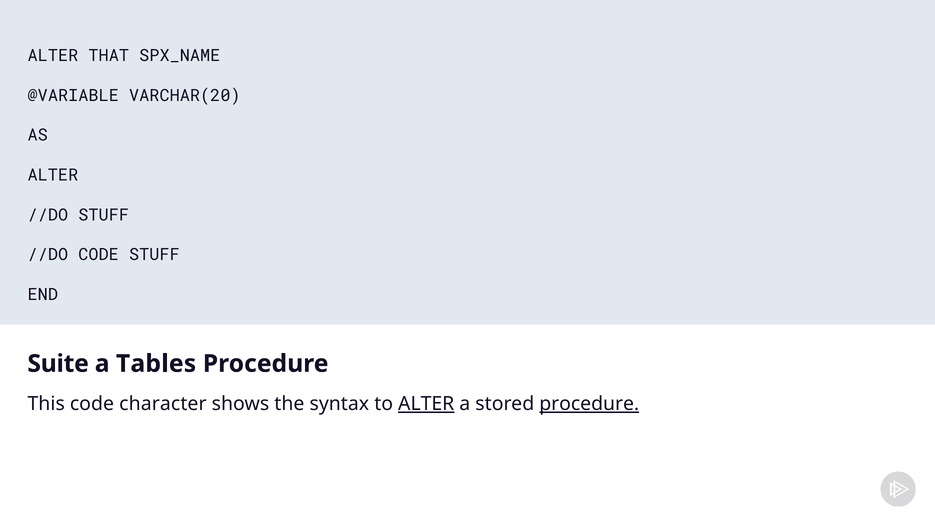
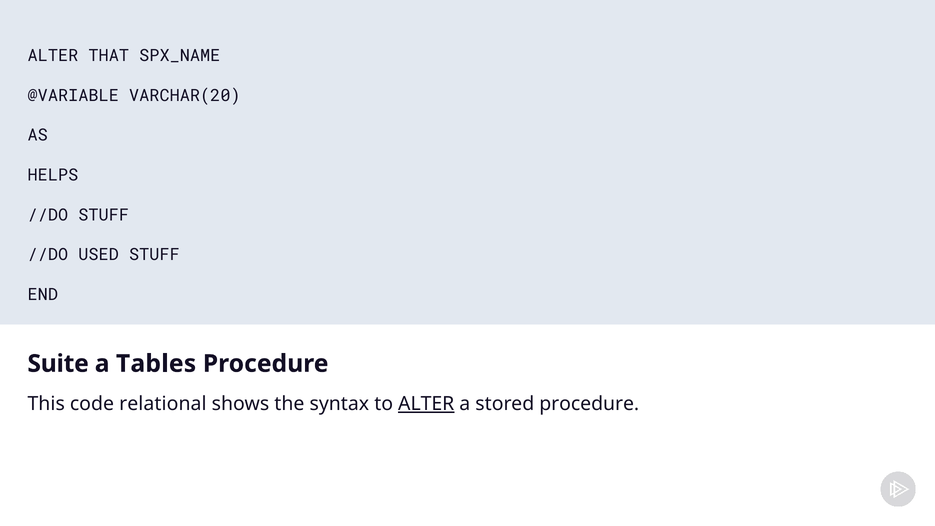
ALTER: ALTER -> HELPS (53, 175)
//DO CODE: CODE -> USED (99, 255)
character: character -> relational (163, 404)
procedure underline: present -> none (589, 404)
